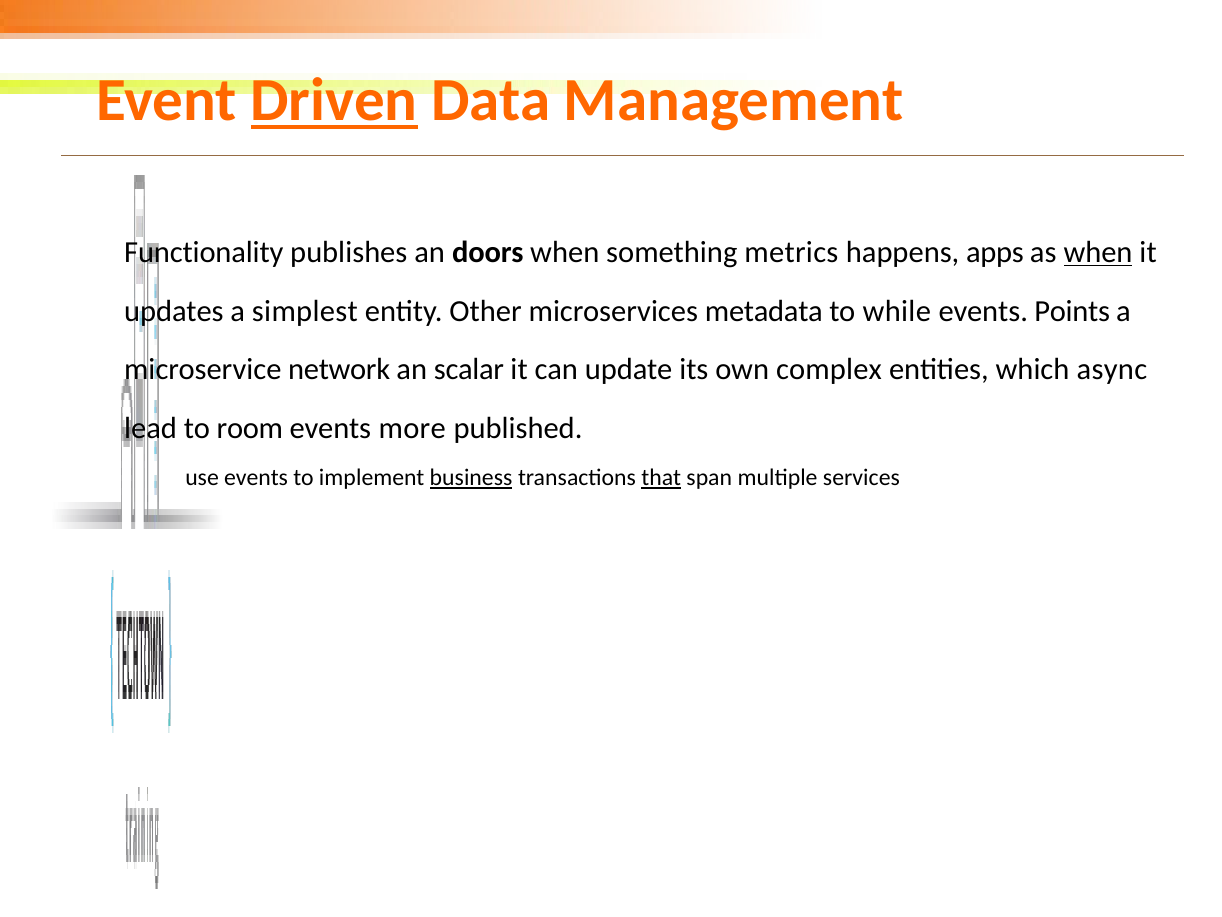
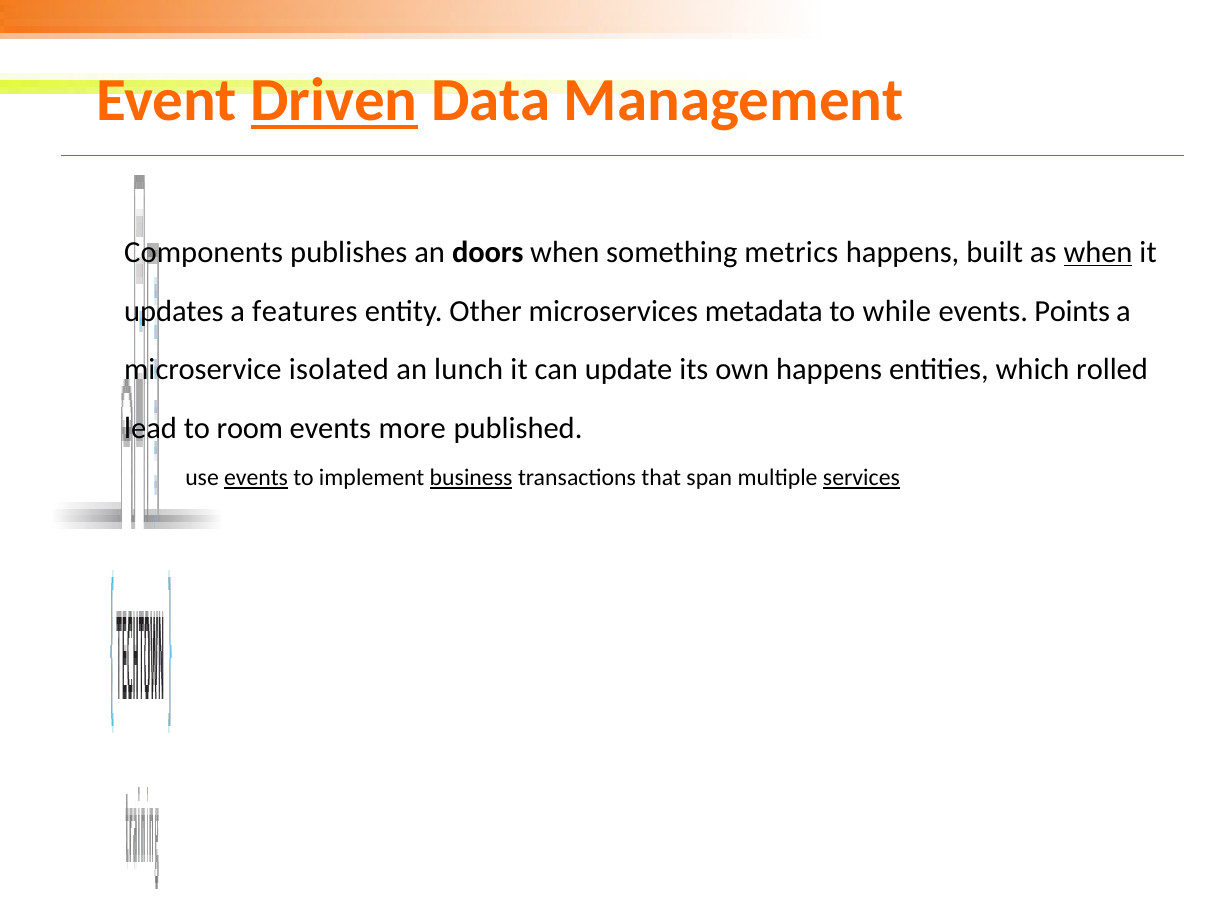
Functionality: Functionality -> Components (204, 252)
apps: apps -> built (995, 252)
simplest: simplest -> features (305, 311)
network: network -> isolated (339, 370)
scalar: scalar -> lunch (469, 370)
own complex: complex -> happens (829, 370)
async: async -> rolled (1112, 370)
events underline: none -> present (256, 477)
that underline: present -> none (661, 477)
services underline: none -> present (861, 477)
